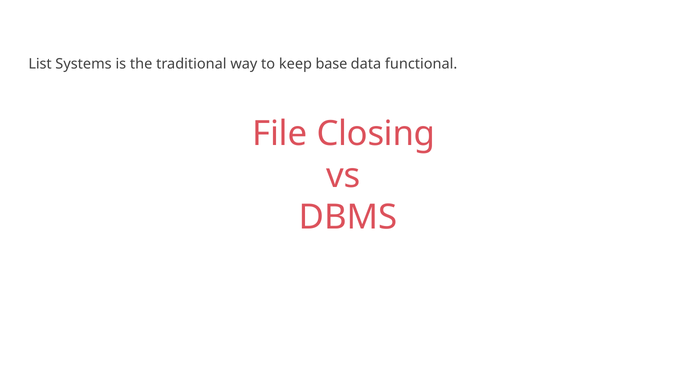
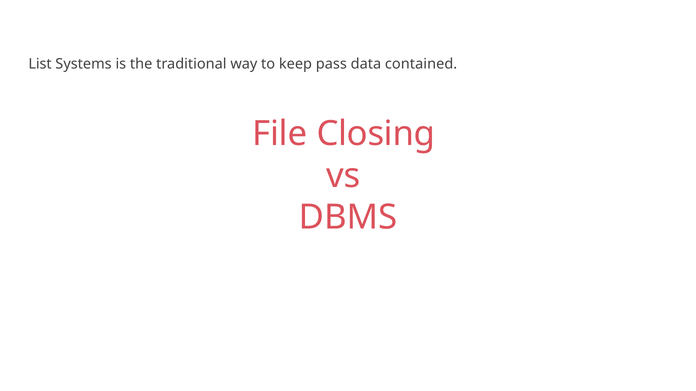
base: base -> pass (331, 64)
functional: functional -> contained (421, 64)
